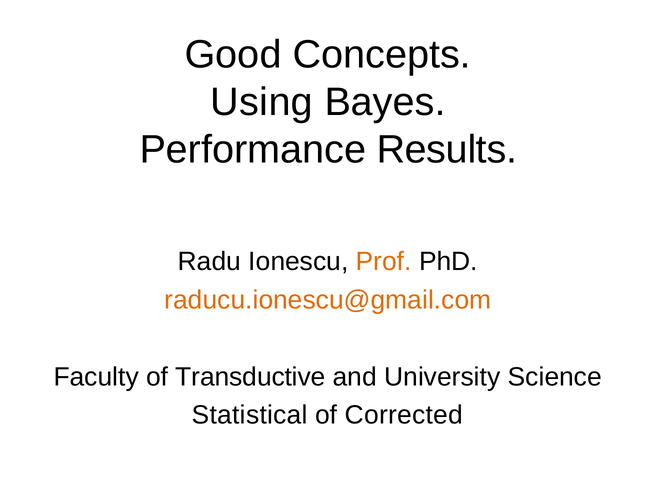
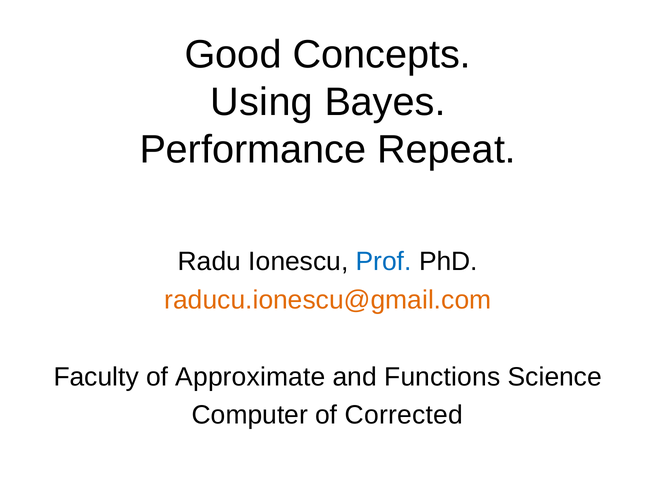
Results: Results -> Repeat (447, 150)
Prof colour: orange -> blue (384, 262)
Transductive: Transductive -> Approximate (250, 377)
University: University -> Functions (442, 377)
Statistical: Statistical -> Computer (250, 415)
